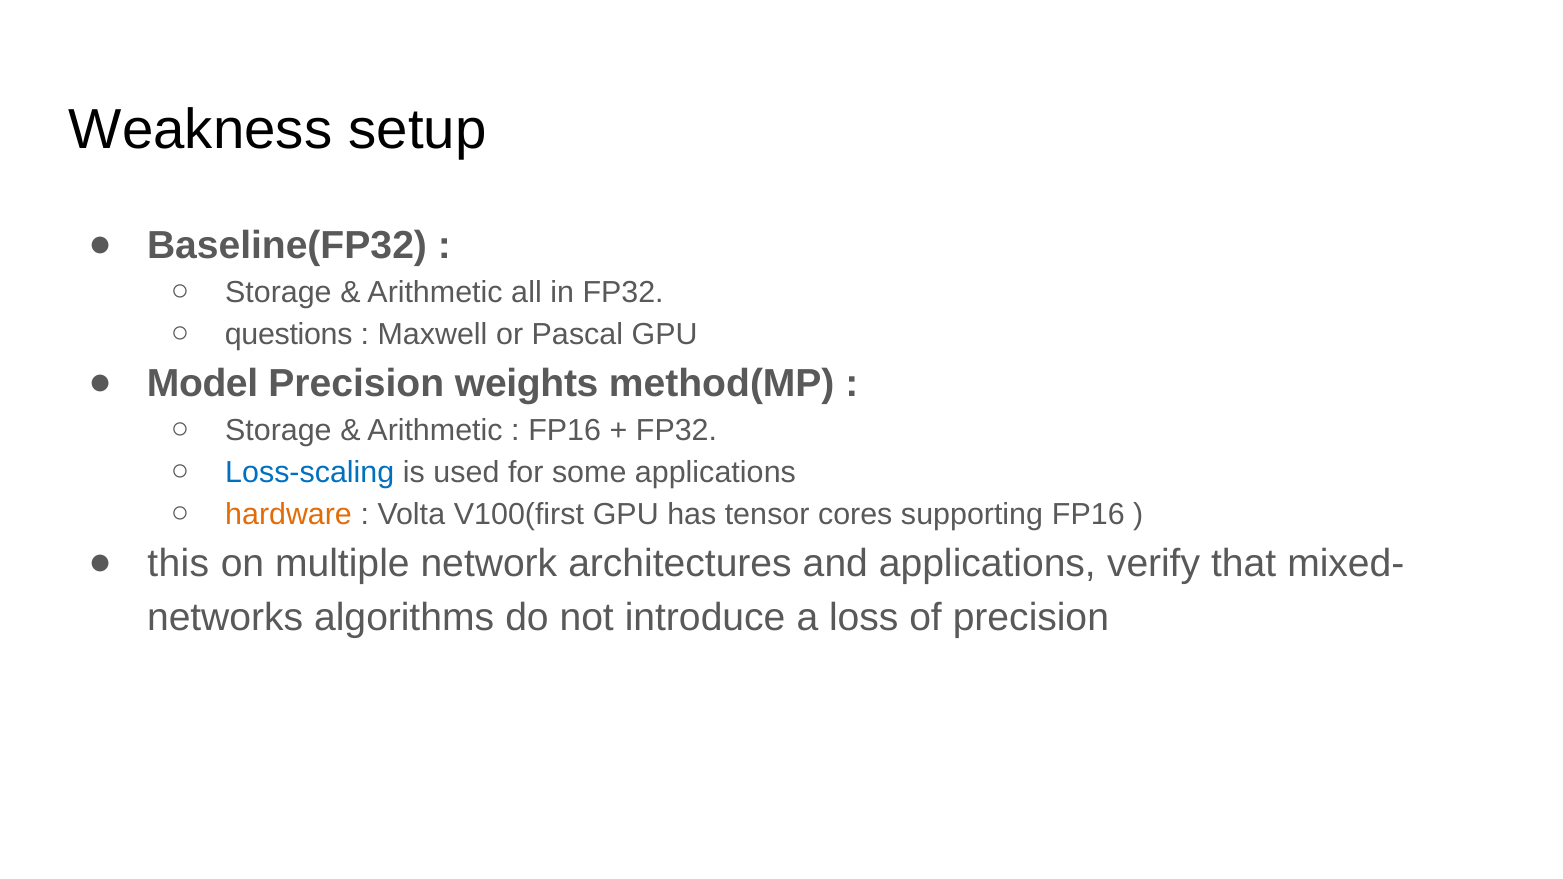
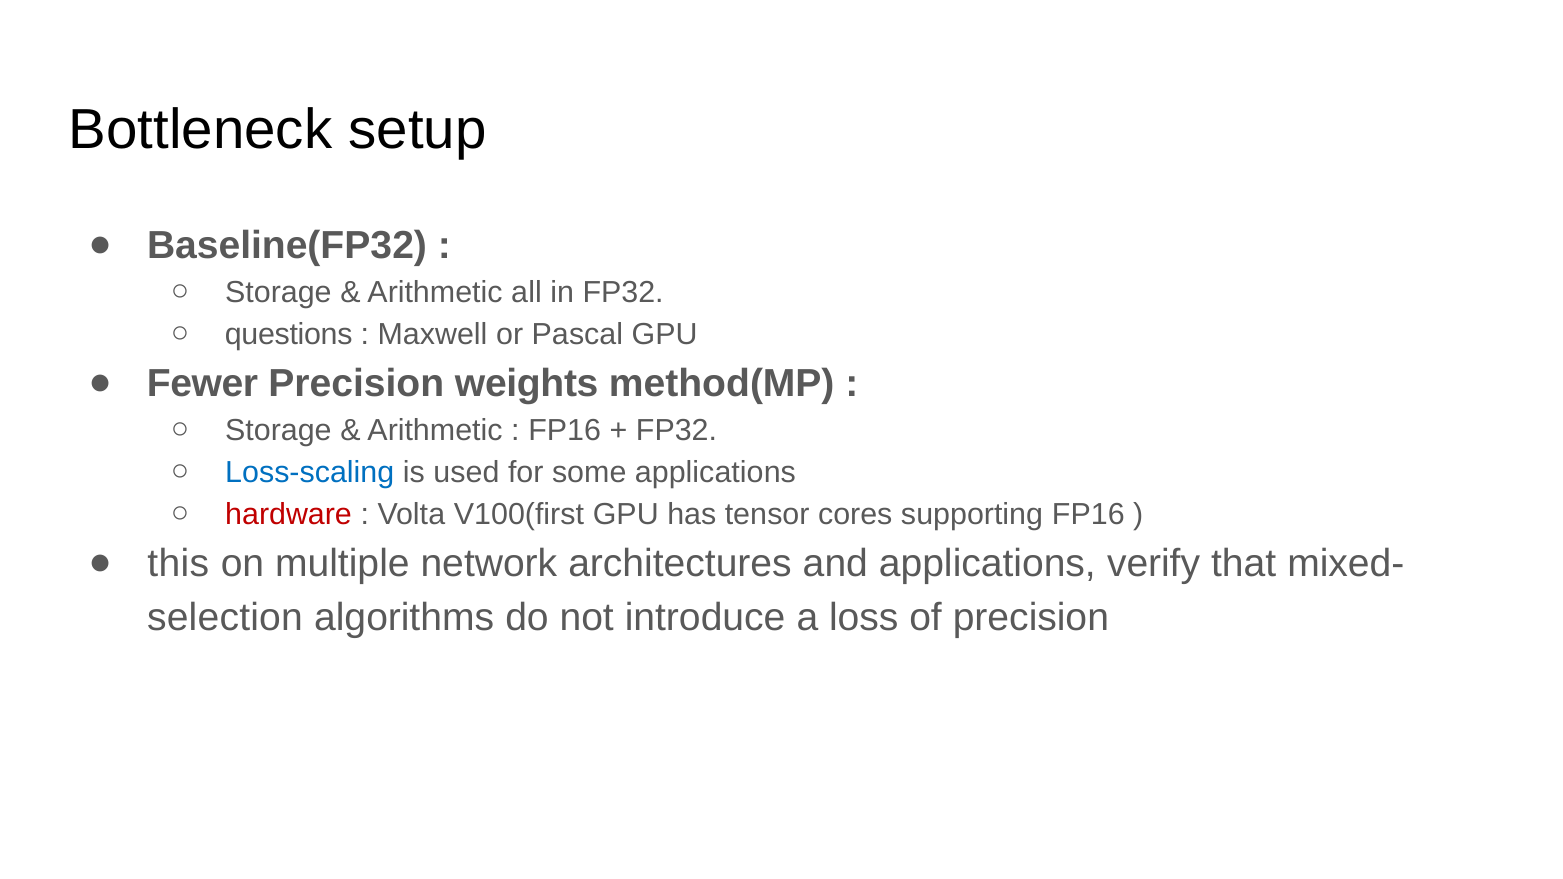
Weakness: Weakness -> Bottleneck (201, 129)
Model: Model -> Fewer (203, 384)
hardware colour: orange -> red (289, 514)
networks: networks -> selection (225, 618)
